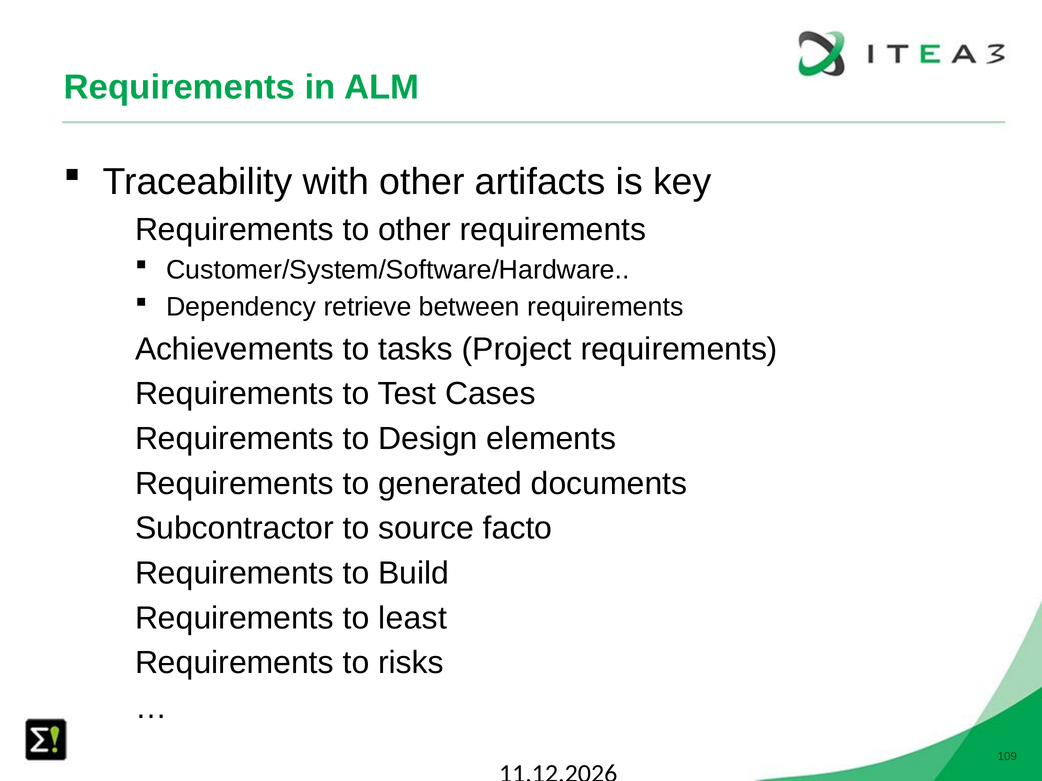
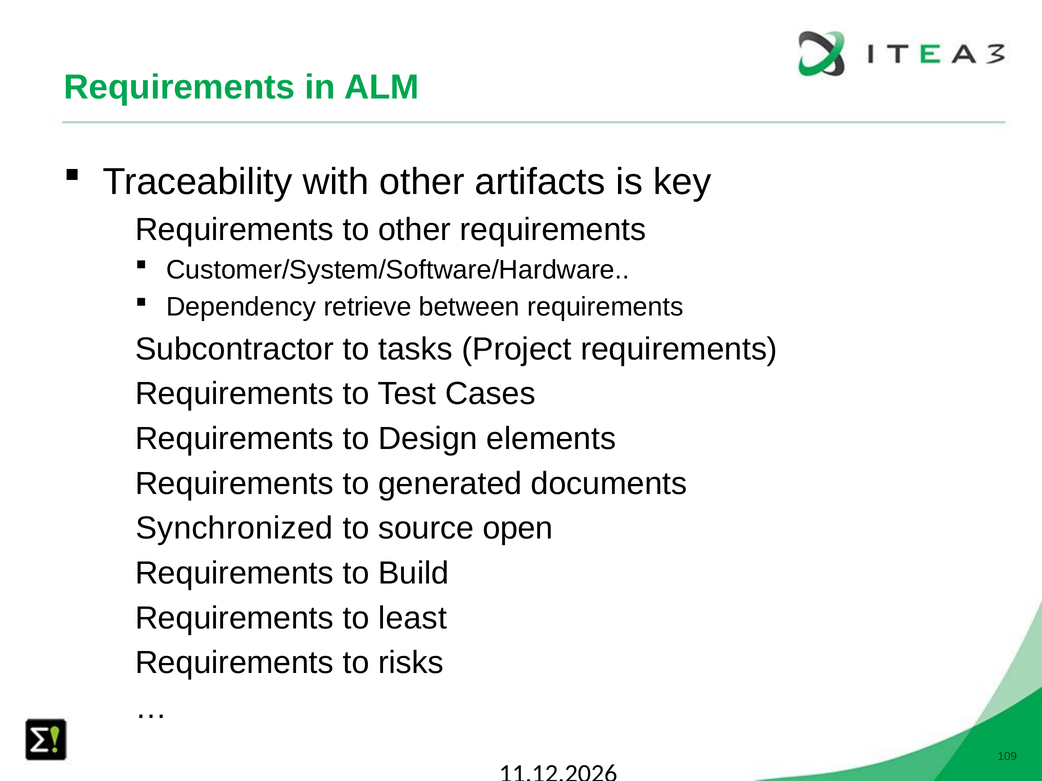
Achievements: Achievements -> Subcontractor (234, 349)
Subcontractor: Subcontractor -> Synchronized (234, 529)
facto: facto -> open (518, 529)
